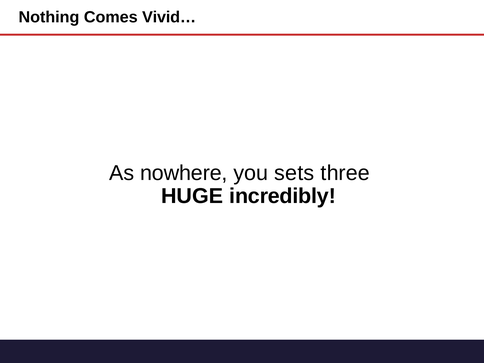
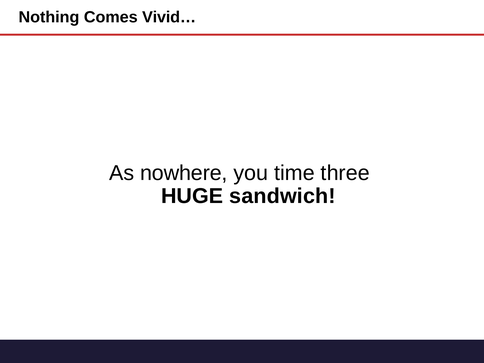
sets: sets -> time (294, 173)
incredibly: incredibly -> sandwich (282, 196)
